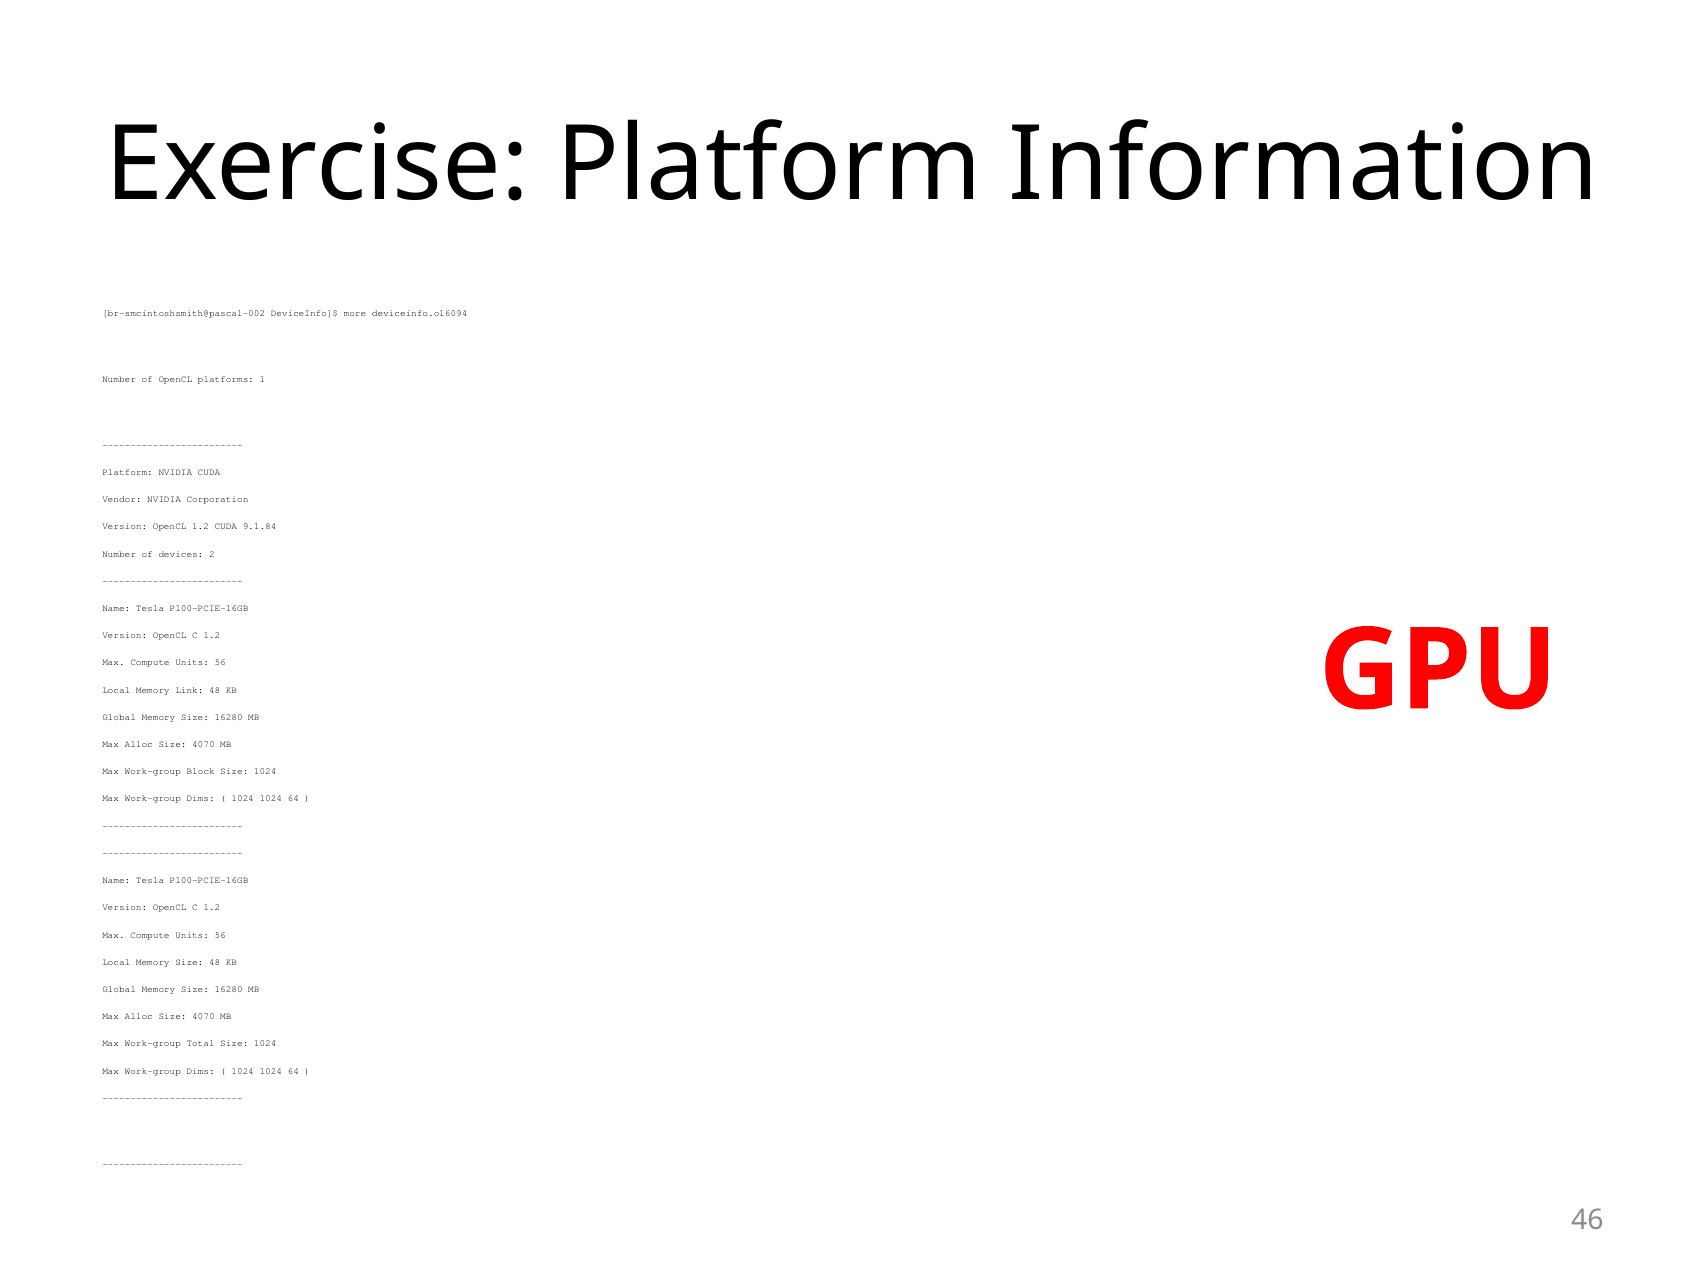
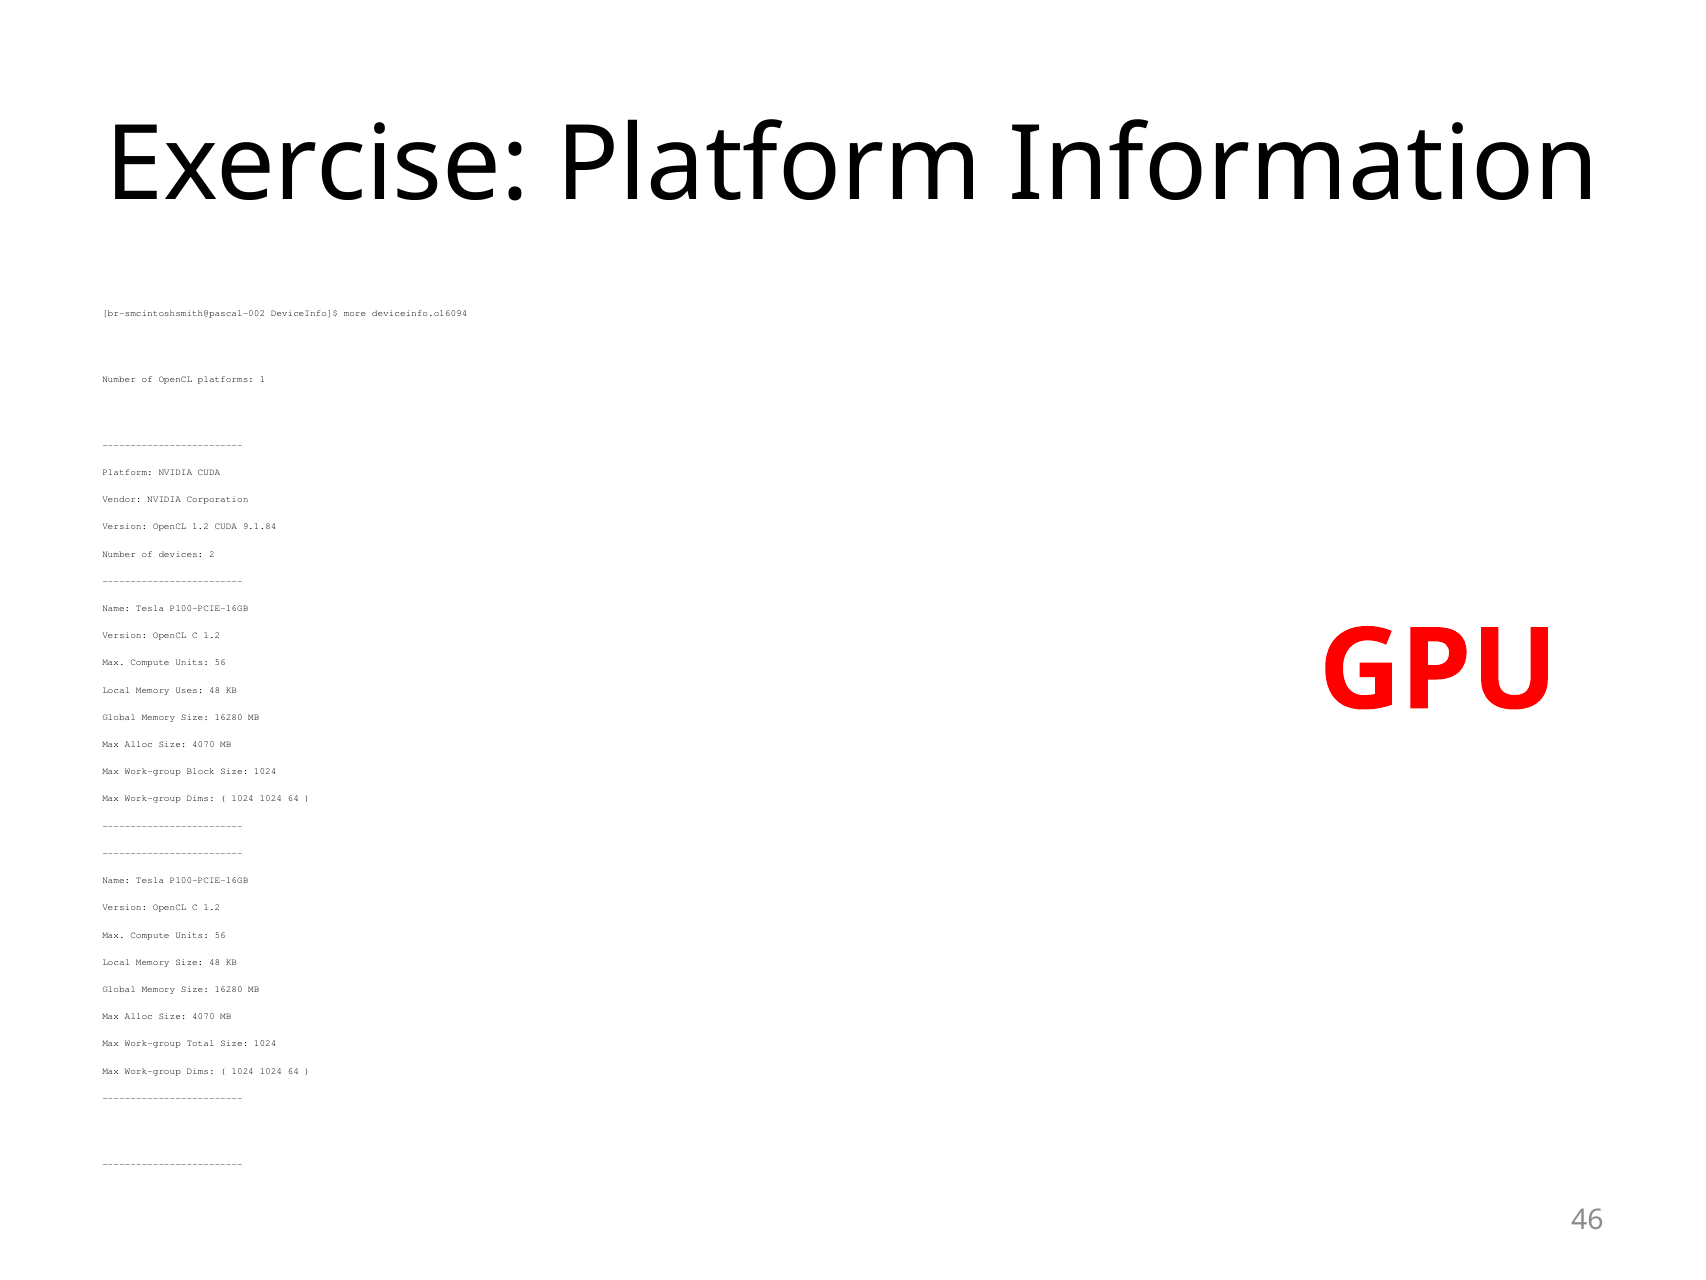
Link: Link -> Uses (189, 690)
